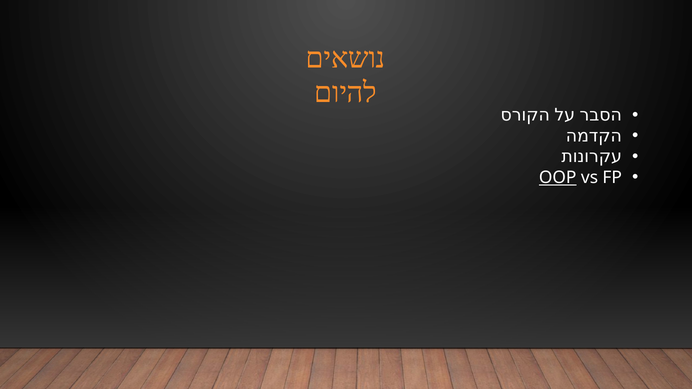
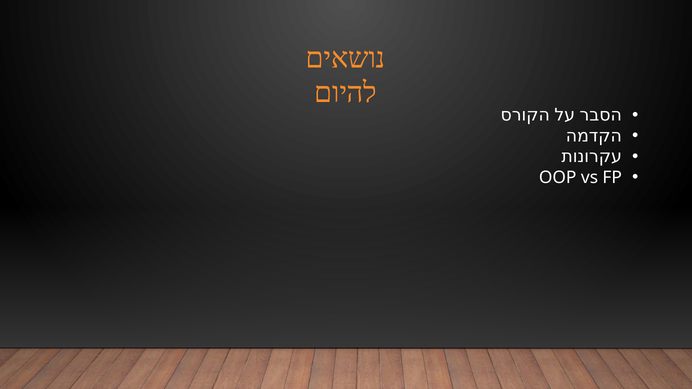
OOP underline: present -> none (558, 178)
